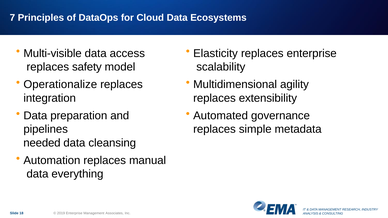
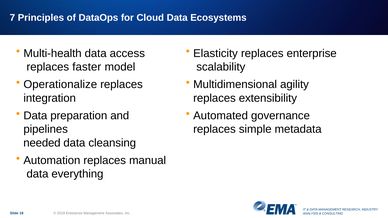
Multi-visible: Multi-visible -> Multi-health (53, 53)
safety: safety -> faster (87, 67)
